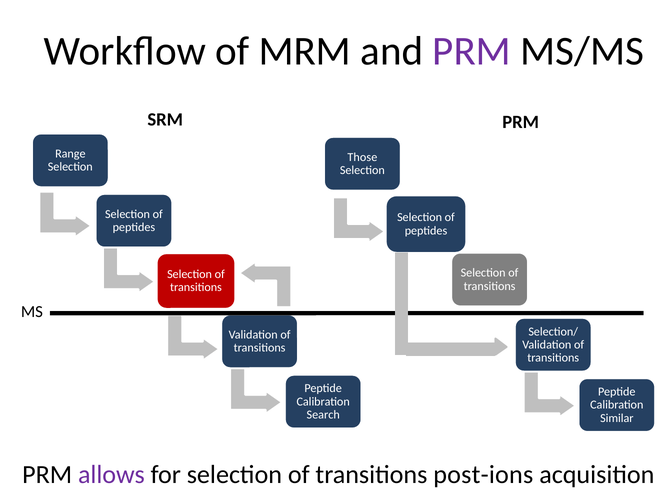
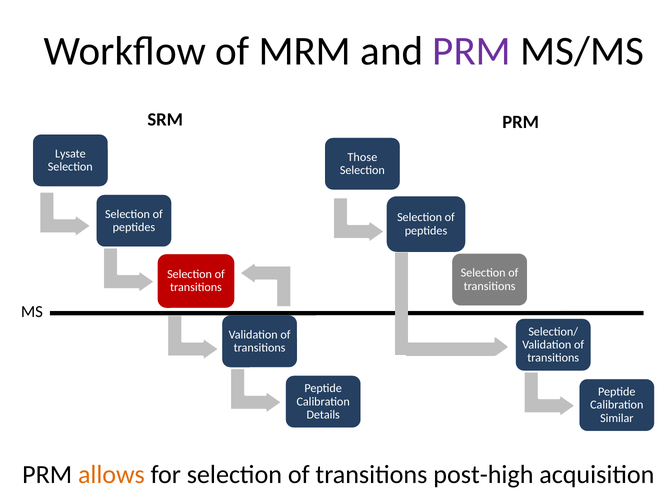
Range: Range -> Lysate (70, 154)
Search: Search -> Details (323, 415)
allows colour: purple -> orange (111, 474)
post-ions: post-ions -> post-high (483, 474)
